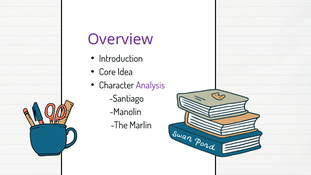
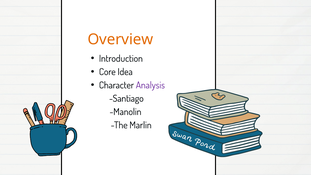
Overview colour: purple -> orange (120, 39)
